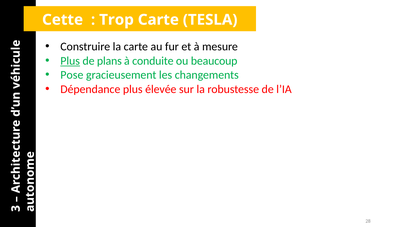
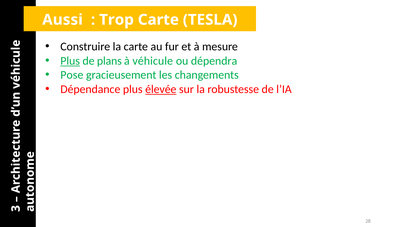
Cette: Cette -> Aussi (63, 20)
conduite: conduite -> véhicule (153, 61)
beaucoup: beaucoup -> dépendra (214, 61)
élevée underline: none -> present (161, 89)
